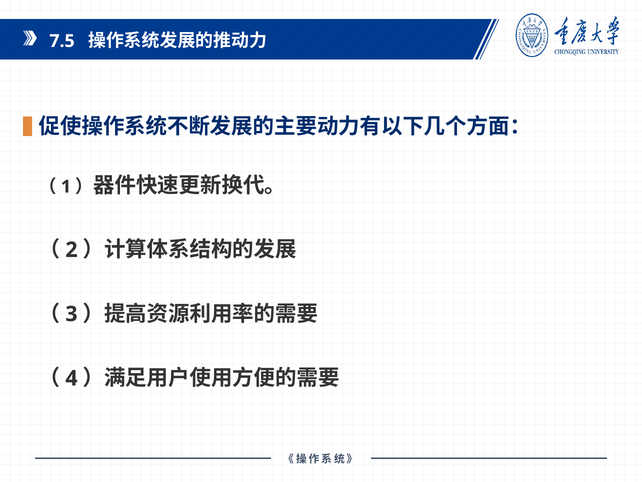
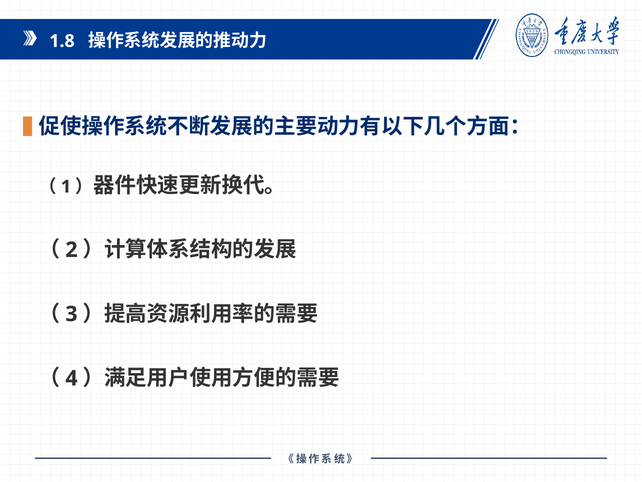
7.5: 7.5 -> 1.8 (62, 41)
